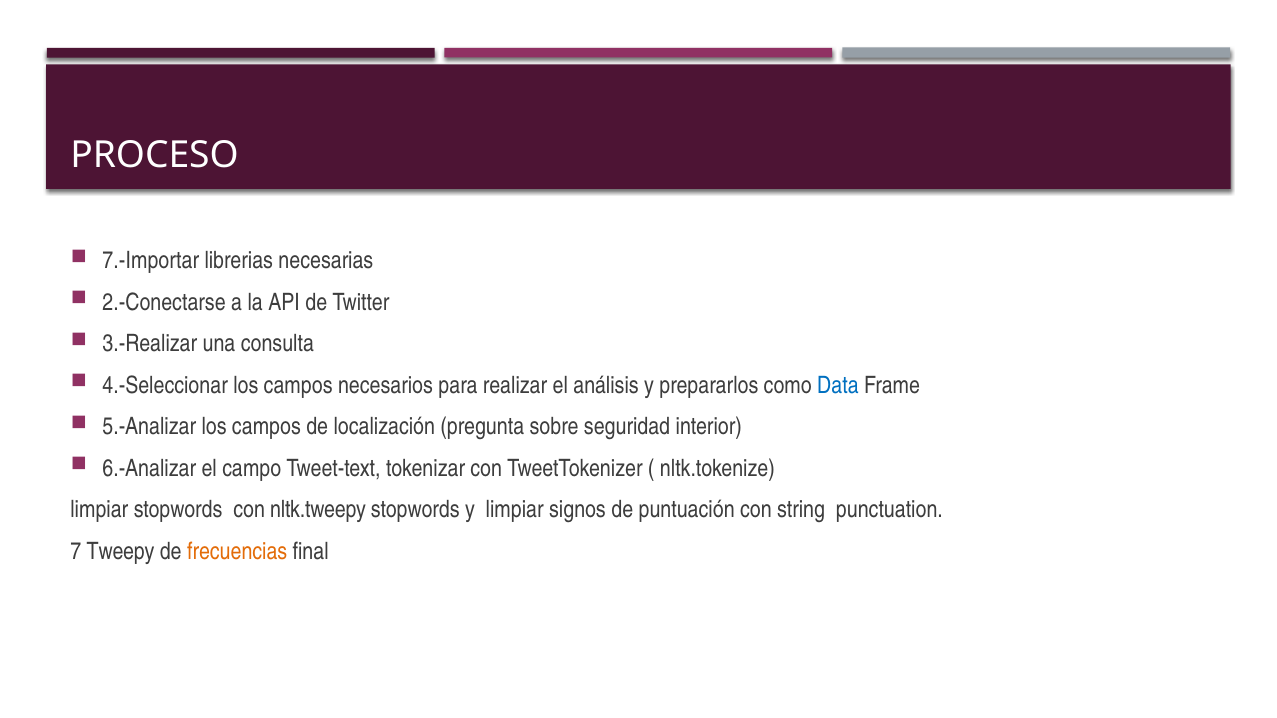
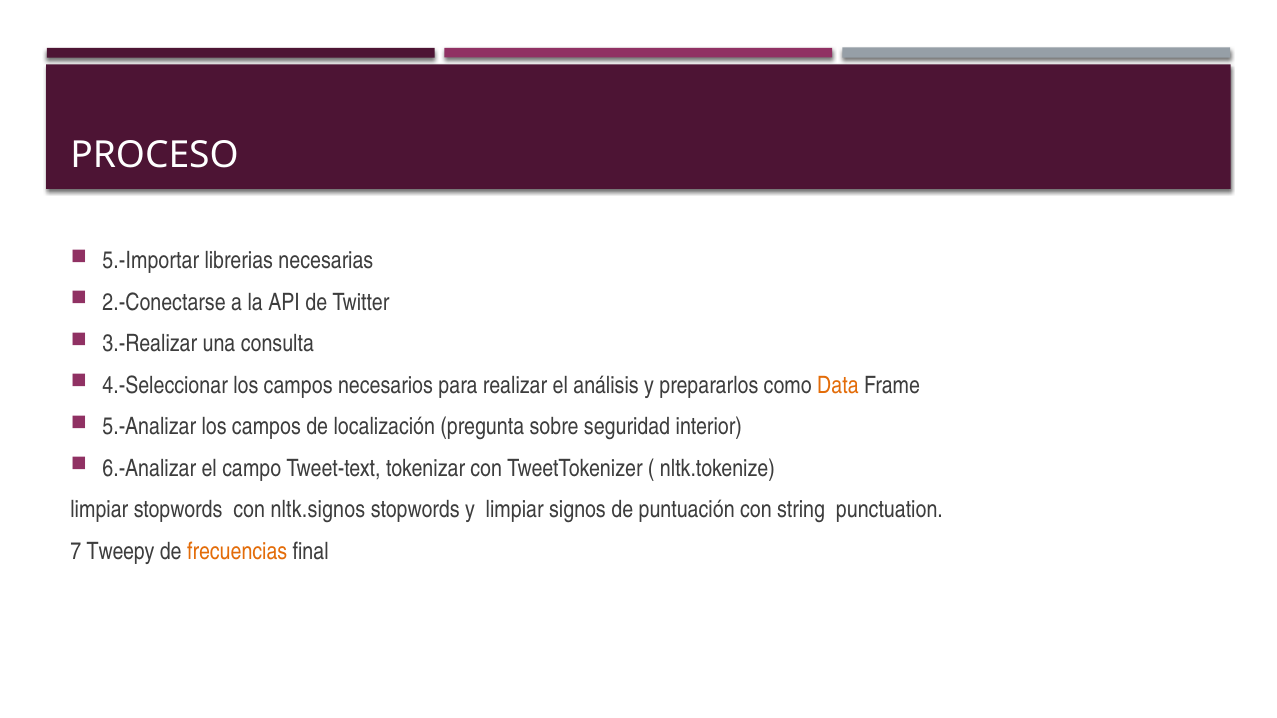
7.-Importar: 7.-Importar -> 5.-Importar (151, 261)
Data colour: blue -> orange (838, 386)
nltk.tweepy: nltk.tweepy -> nltk.signos (318, 510)
